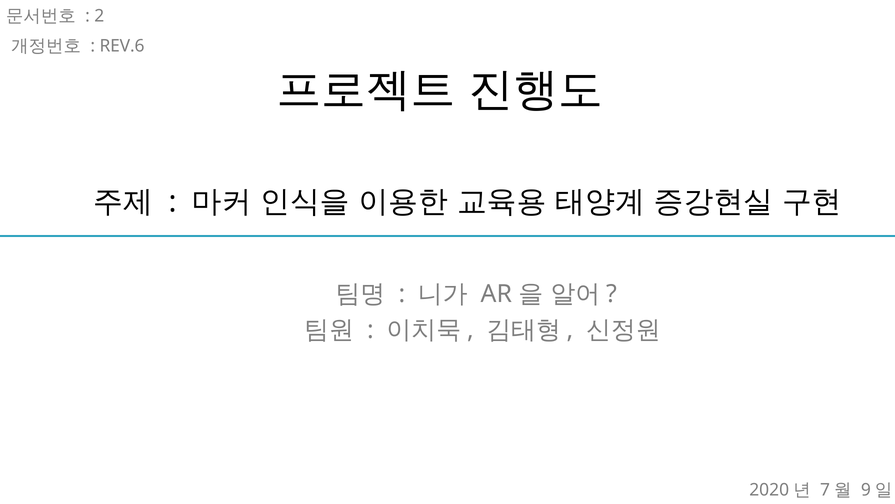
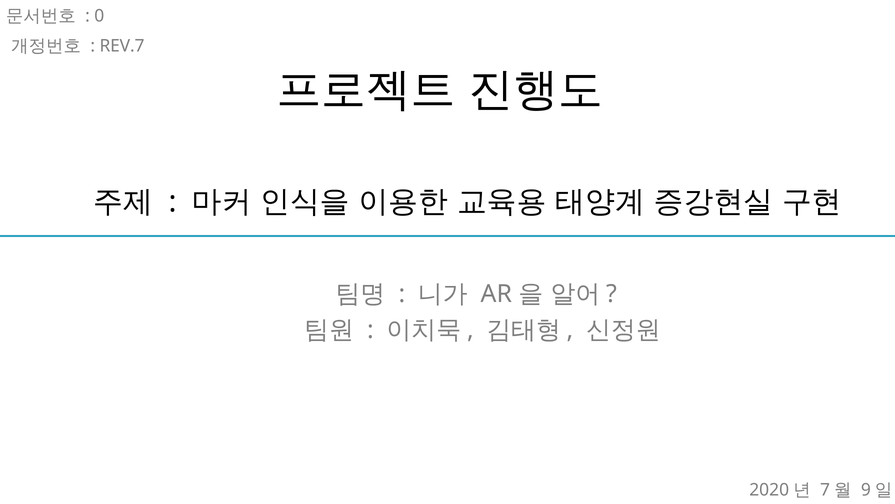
2: 2 -> 0 (99, 16)
REV.6: REV.6 -> REV.7 (122, 46)
